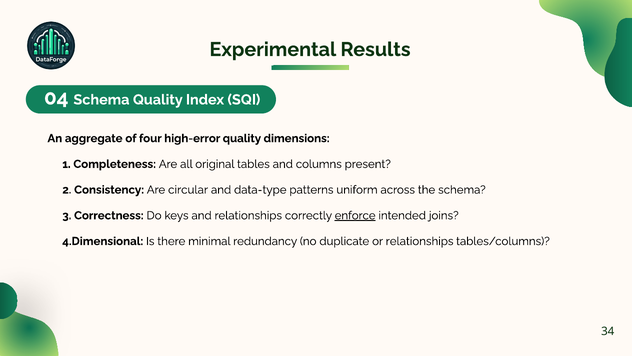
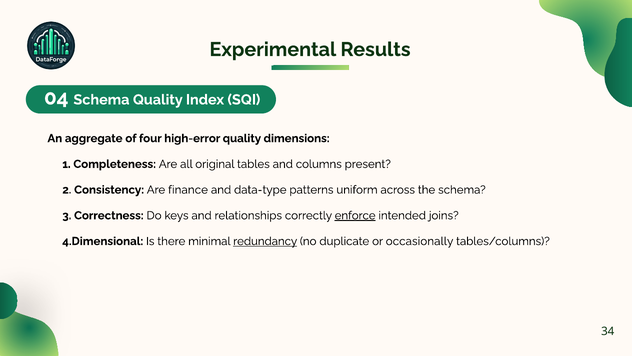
circular: circular -> finance (188, 190)
redundancy underline: none -> present (265, 241)
or relationships: relationships -> occasionally (420, 241)
